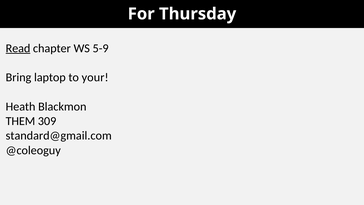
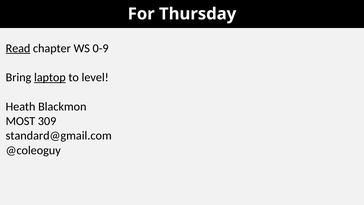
5-9: 5-9 -> 0-9 (101, 48)
laptop underline: none -> present (50, 77)
your: your -> level (95, 77)
THEM: THEM -> MOST (20, 121)
